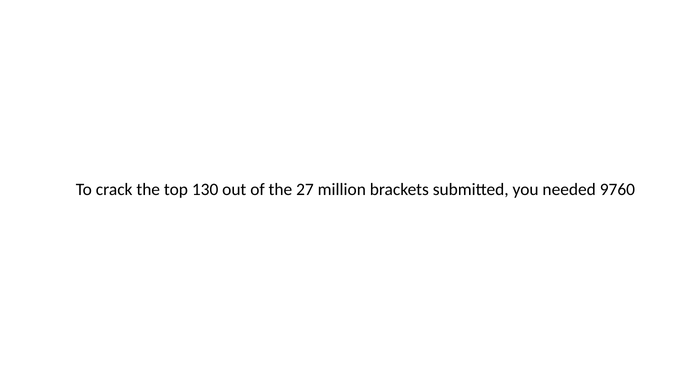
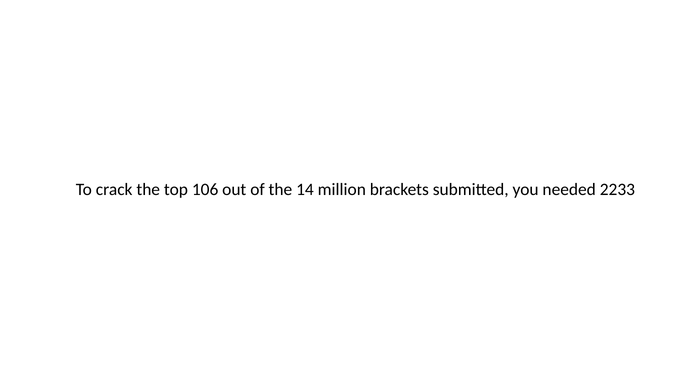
130: 130 -> 106 (205, 190)
27: 27 -> 14 (305, 190)
9760: 9760 -> 2233 (617, 190)
